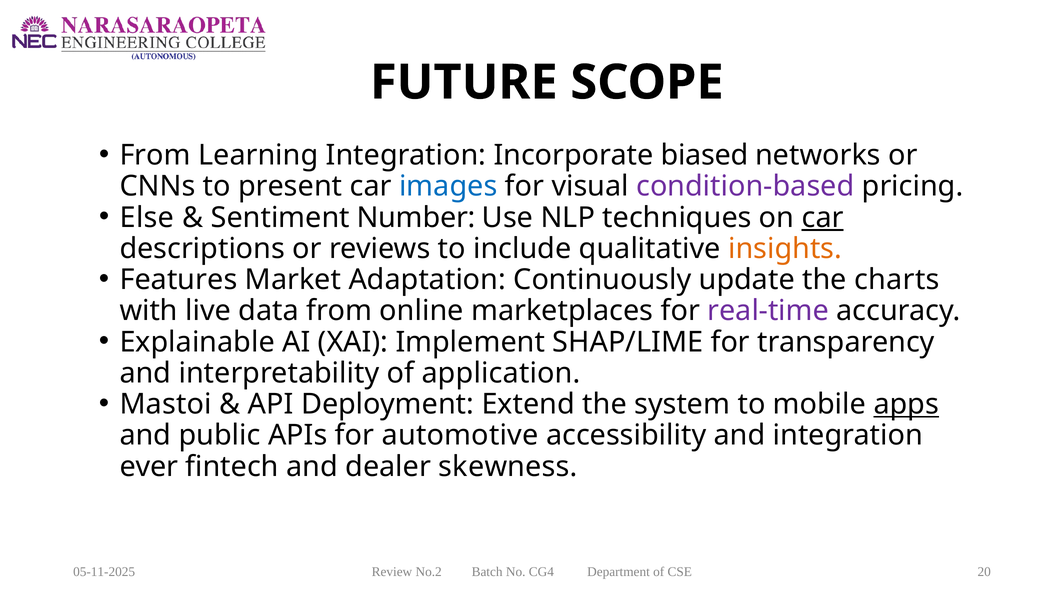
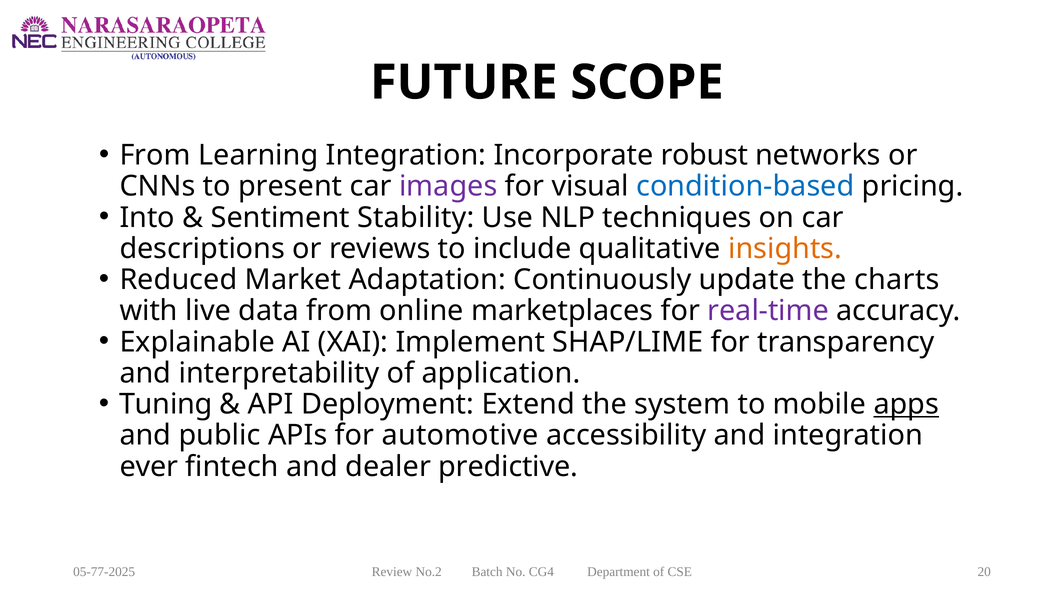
biased: biased -> robust (704, 155)
images colour: blue -> purple (448, 186)
condition-based colour: purple -> blue (745, 186)
Else: Else -> Into (147, 217)
Number: Number -> Stability (416, 217)
car underline: present -> none (823, 217)
Features: Features -> Reduced (178, 280)
Mastoi: Mastoi -> Tuning (166, 404)
skewness: skewness -> predictive (508, 466)
05-11-2025: 05-11-2025 -> 05-77-2025 (104, 571)
